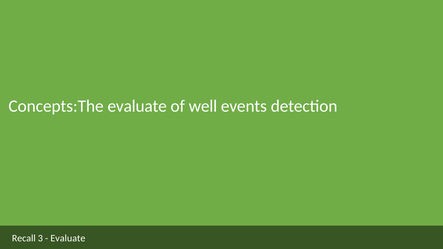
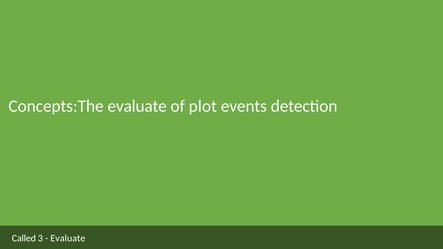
well: well -> plot (203, 106)
Recall: Recall -> Called (24, 239)
